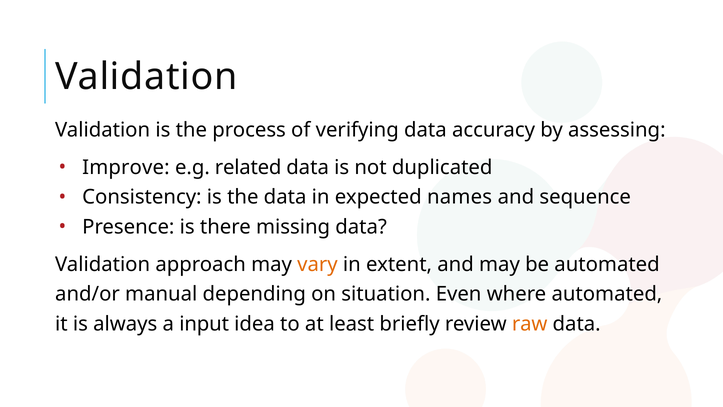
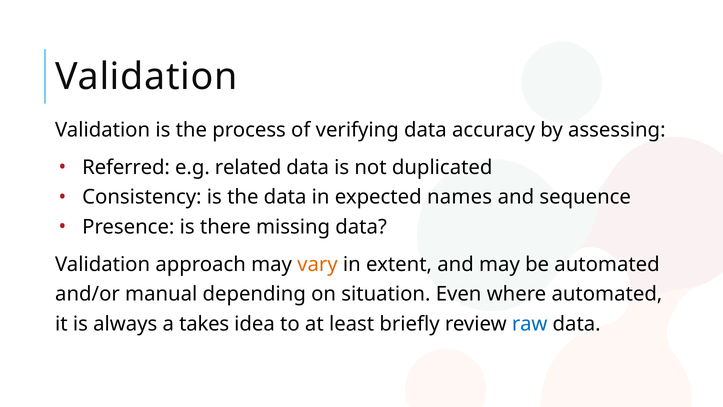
Improve: Improve -> Referred (126, 167)
input: input -> takes (204, 324)
raw colour: orange -> blue (530, 324)
